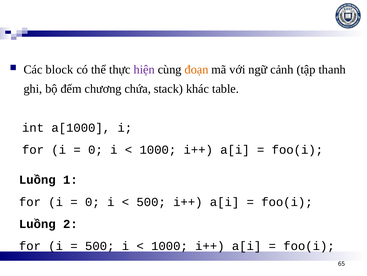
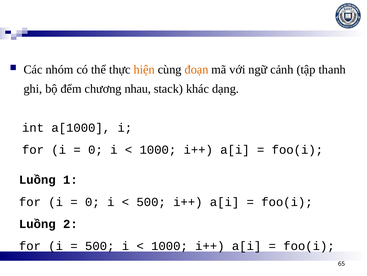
block: block -> nhóm (59, 69)
hiện colour: purple -> orange (144, 69)
chứa: chứa -> nhau (138, 89)
table: table -> dạng (226, 89)
